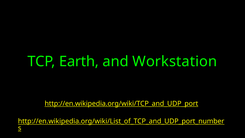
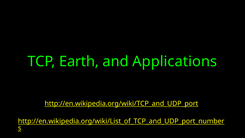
Workstation: Workstation -> Applications (175, 61)
